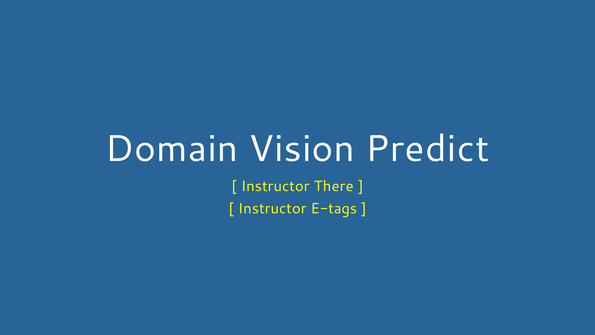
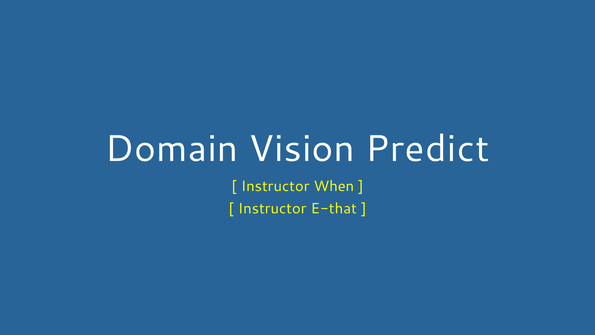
There: There -> When (334, 186)
E-tags: E-tags -> E-that (334, 208)
